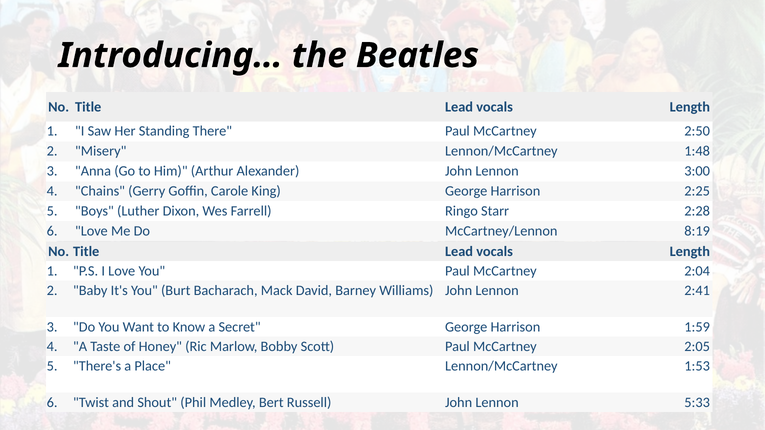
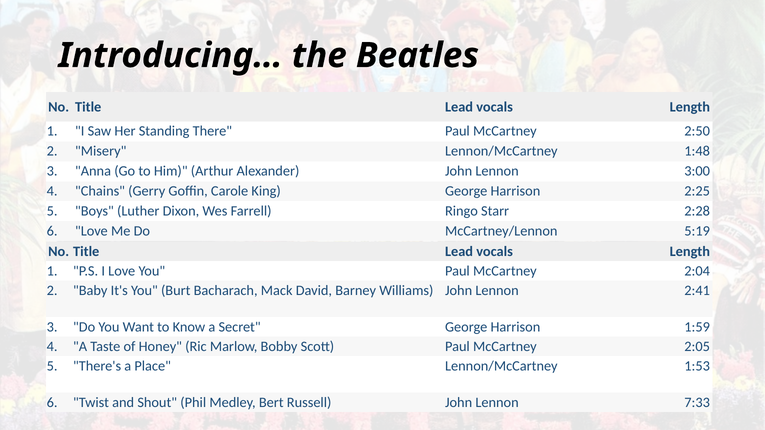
8:19: 8:19 -> 5:19 (697, 231)
5:33: 5:33 -> 7:33 (697, 403)
